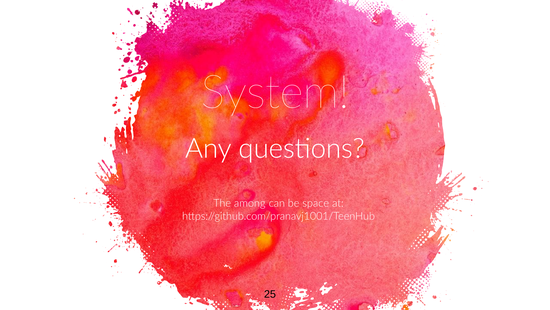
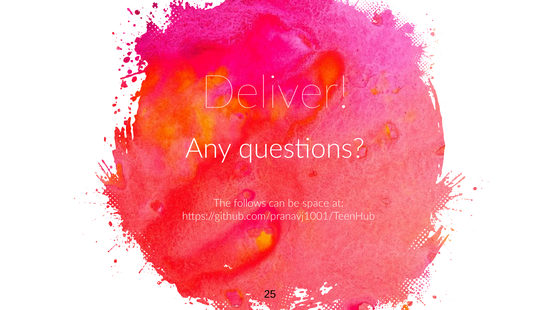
System: System -> Deliver (275, 92)
among: among -> follows (250, 203)
